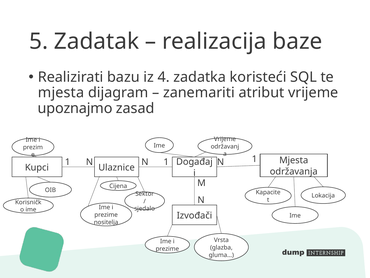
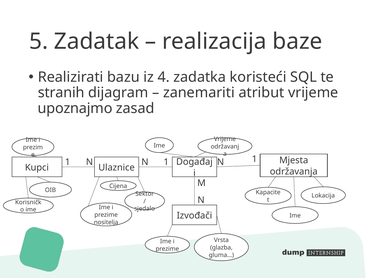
mjesta: mjesta -> stranih (61, 93)
